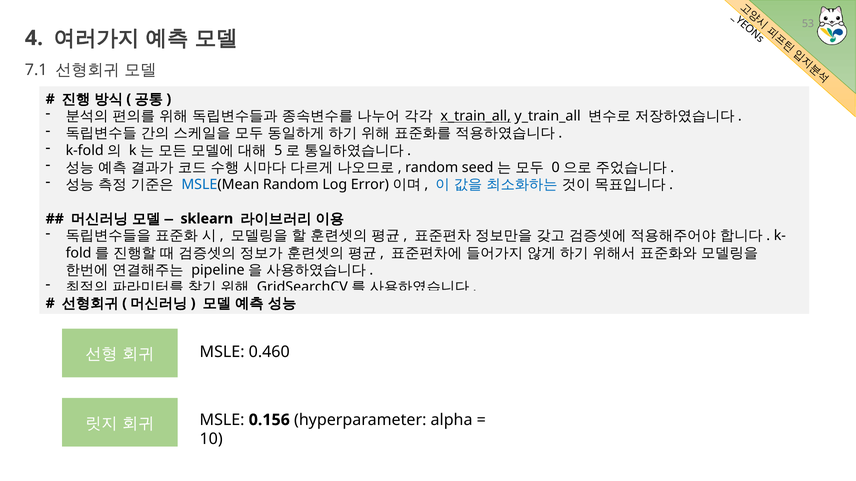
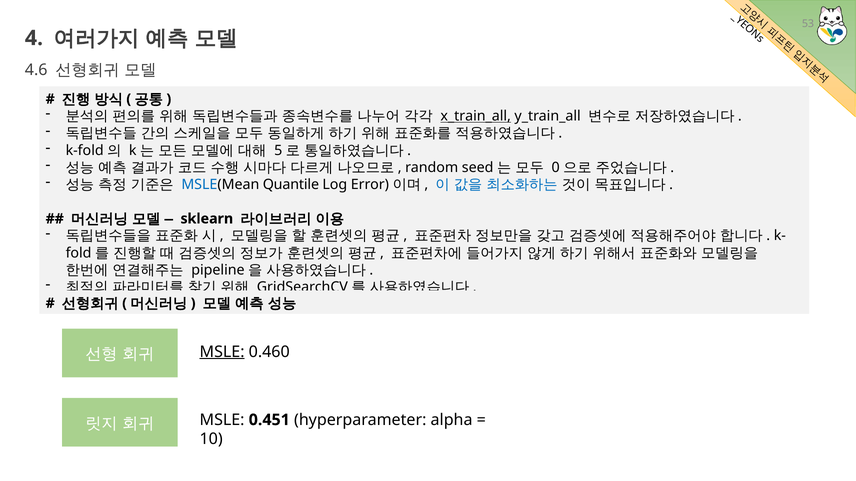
7.1: 7.1 -> 4.6 (36, 70)
MSLE(Mean Random: Random -> Quantile (291, 185)
MSLE underline: none -> present (222, 352)
0.156: 0.156 -> 0.451 (269, 420)
